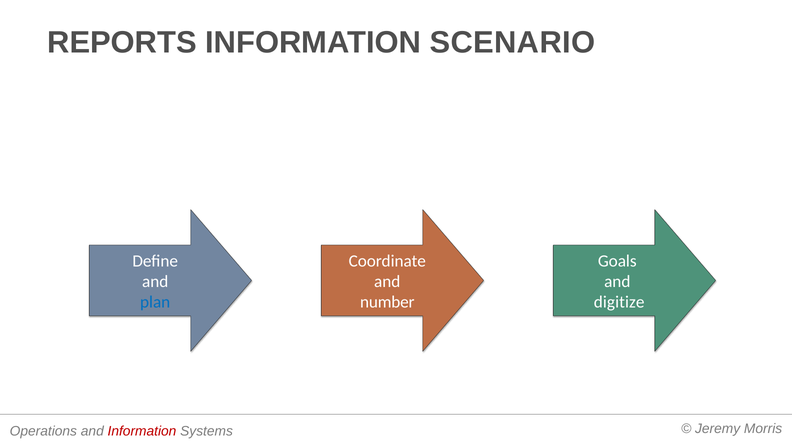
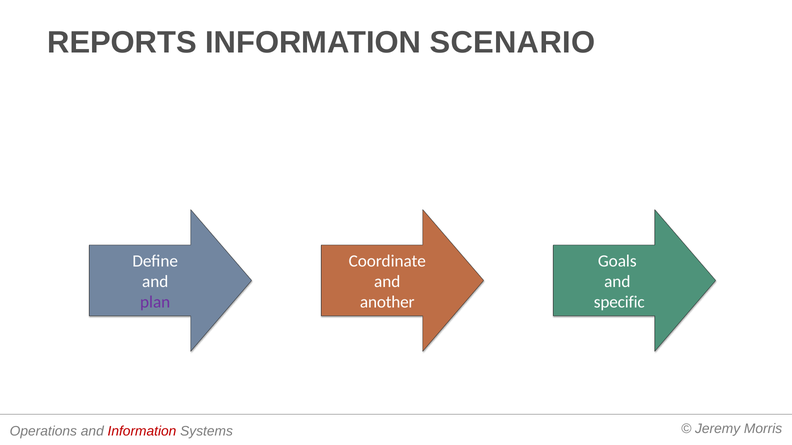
plan colour: blue -> purple (155, 303)
number: number -> another (387, 303)
digitize: digitize -> specific (619, 303)
